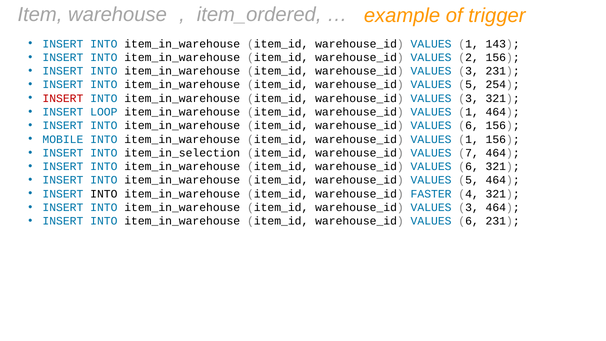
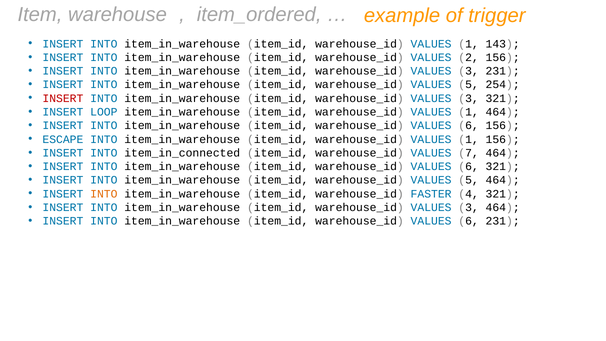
MOBILE: MOBILE -> ESCAPE (63, 139)
item_in_selection: item_in_selection -> item_in_connected (182, 153)
INTO colour: black -> orange (104, 194)
